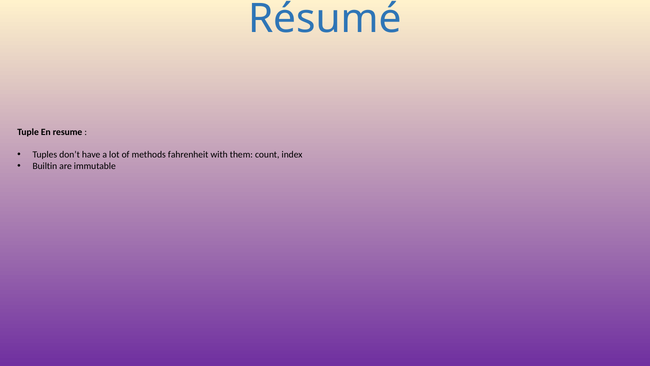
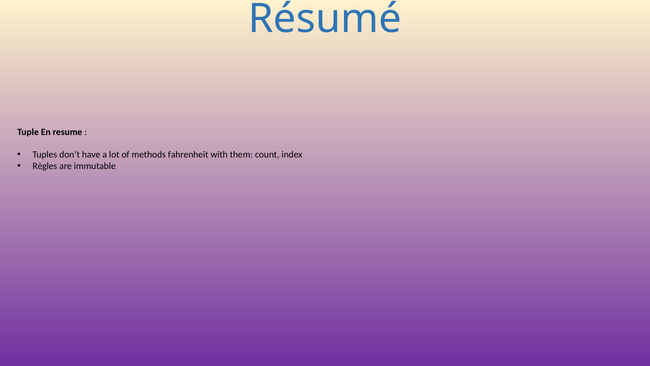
Builtin: Builtin -> Règles (45, 166)
